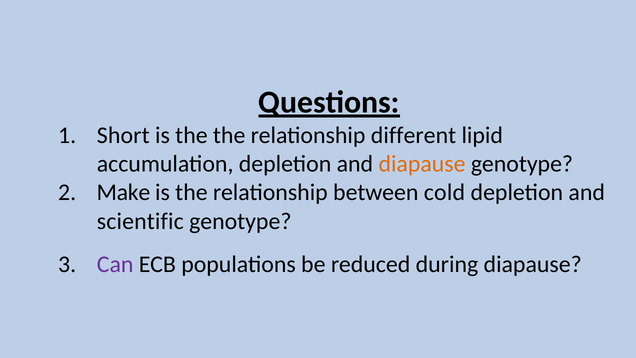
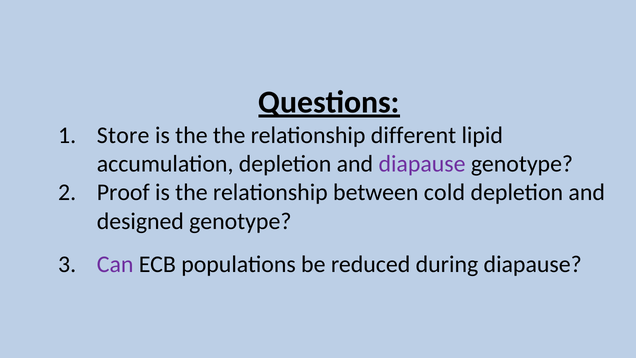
Short: Short -> Store (123, 135)
diapause colour: orange -> purple (422, 164)
Make: Make -> Proof (123, 192)
scientific: scientific -> designed (140, 221)
